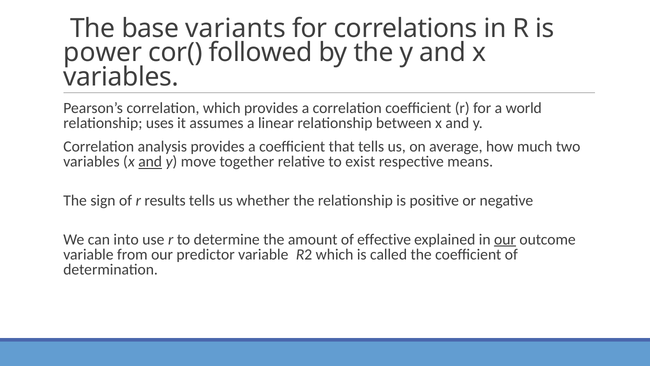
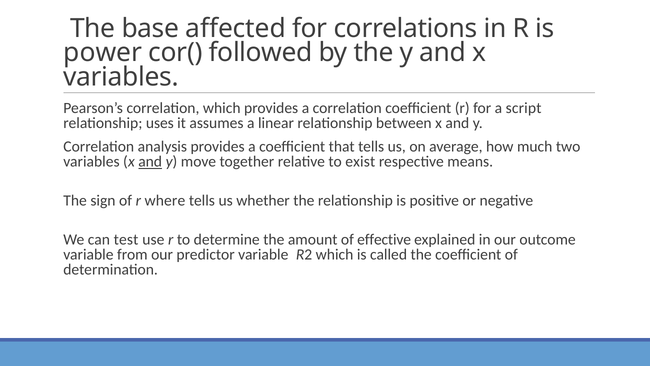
variants: variants -> affected (236, 28)
world: world -> script (524, 108)
results: results -> where (165, 200)
into: into -> test (126, 239)
our underline: present -> none (505, 239)
